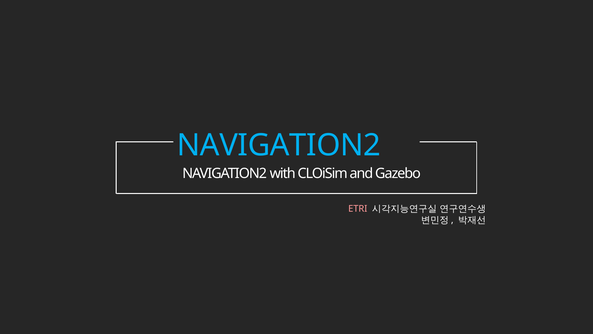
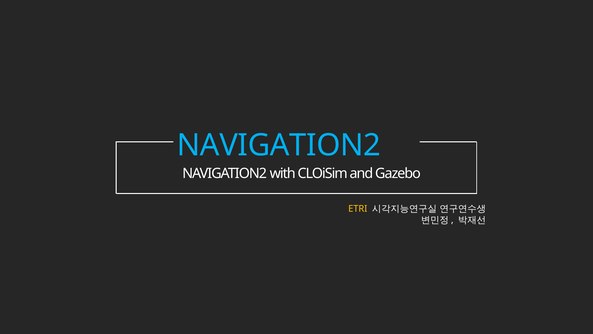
ETRI colour: pink -> yellow (358, 209)
